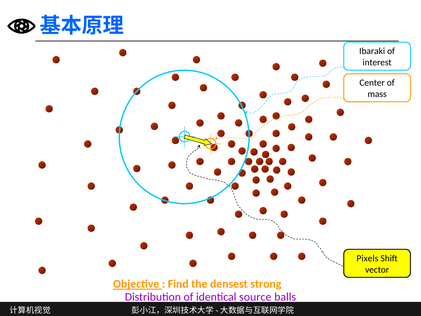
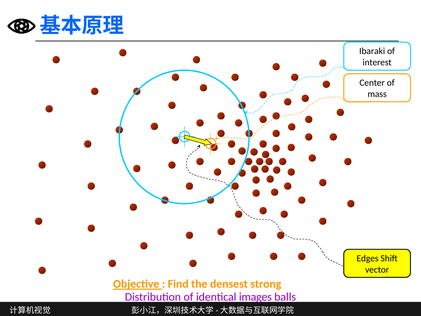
Pixels: Pixels -> Edges (368, 258)
source: source -> images (255, 297)
